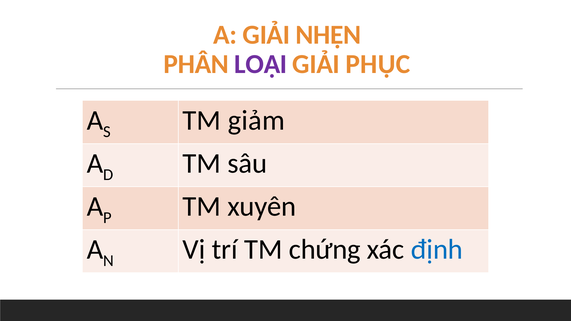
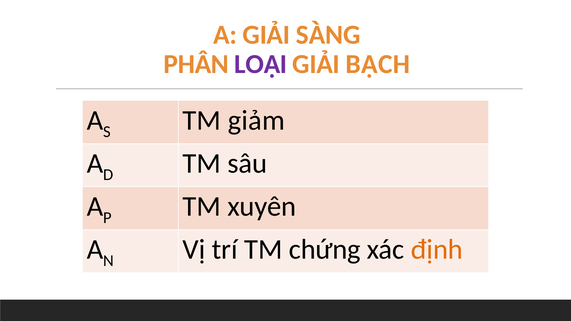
NHỆN: NHỆN -> SÀNG (328, 35)
PHỤC: PHỤC -> BẠCH (378, 64)
định colour: blue -> orange (437, 250)
